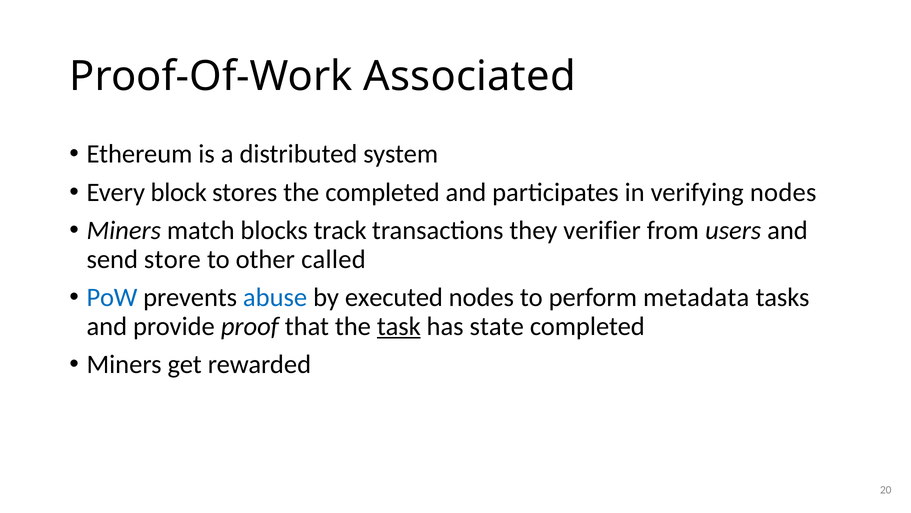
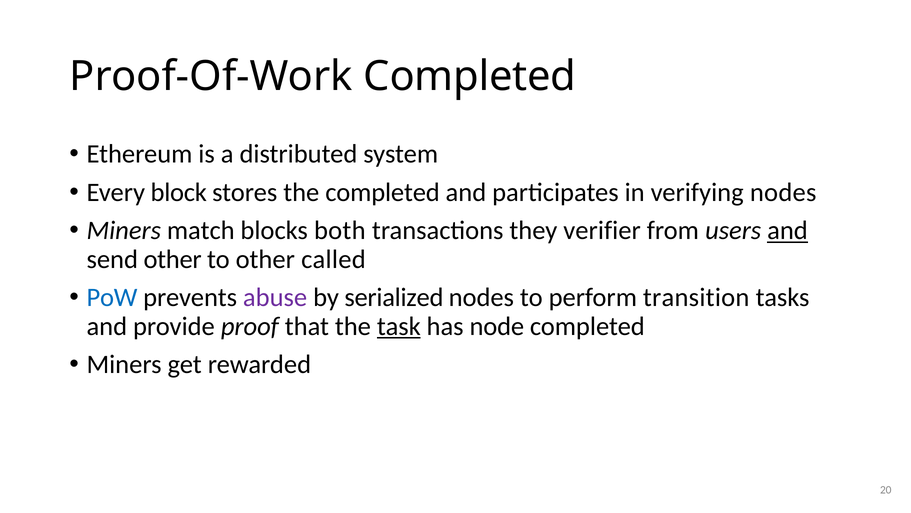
Proof-Of-Work Associated: Associated -> Completed (470, 77)
track: track -> both (340, 230)
and underline: none -> present (787, 230)
send store: store -> other (173, 259)
abuse colour: blue -> purple (275, 297)
executed: executed -> serialized (394, 297)
metadata: metadata -> transition (696, 297)
state: state -> node (497, 326)
